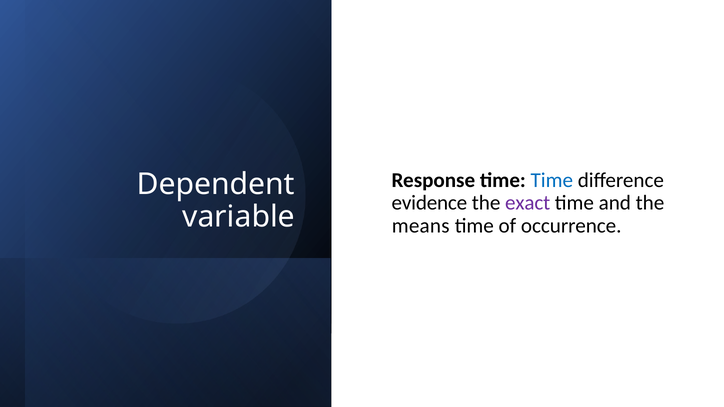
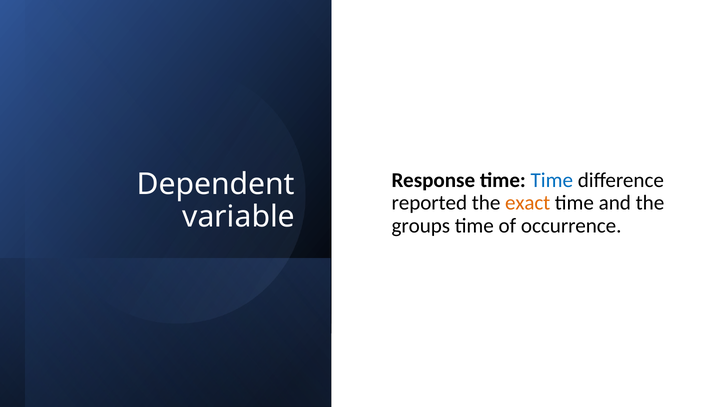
evidence: evidence -> reported (429, 203)
exact colour: purple -> orange (528, 203)
means: means -> groups (421, 226)
